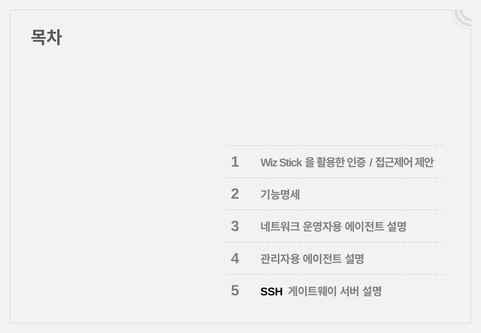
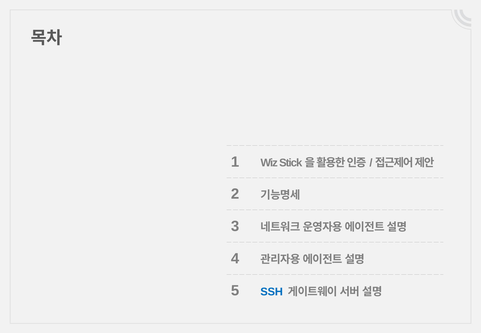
SSH colour: black -> blue (272, 292)
